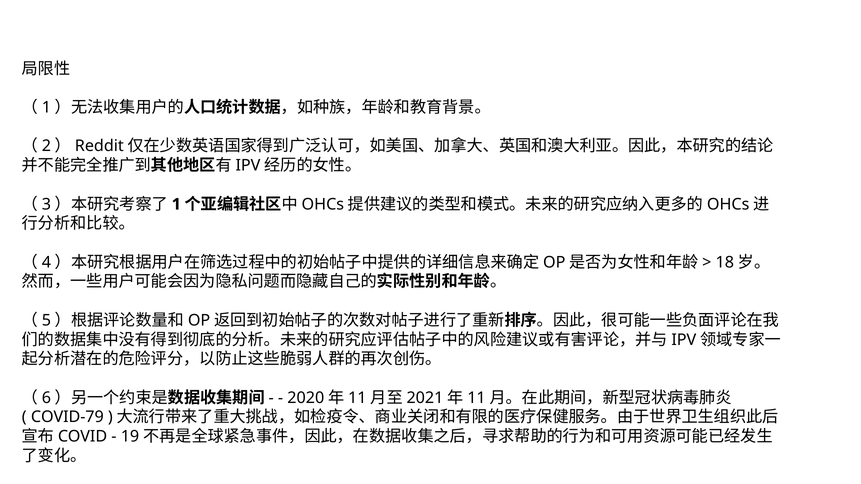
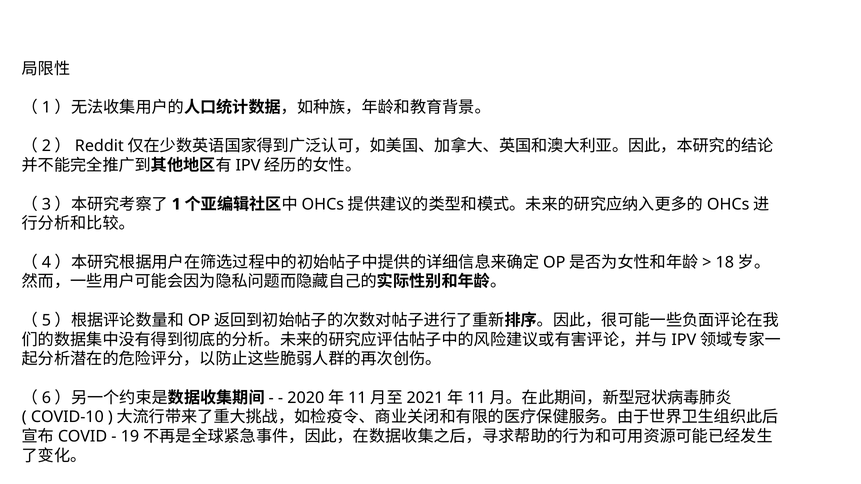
COVID-79: COVID-79 -> COVID-10 (67, 417)
